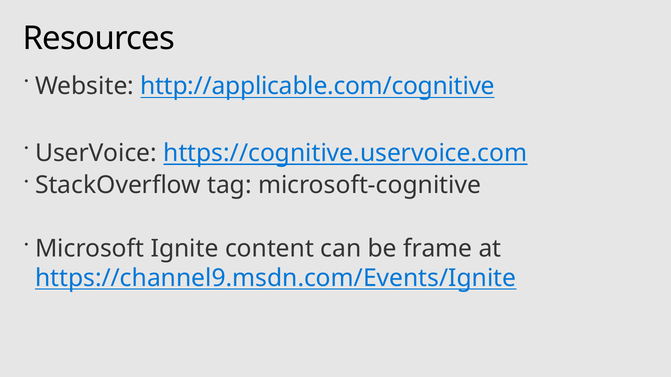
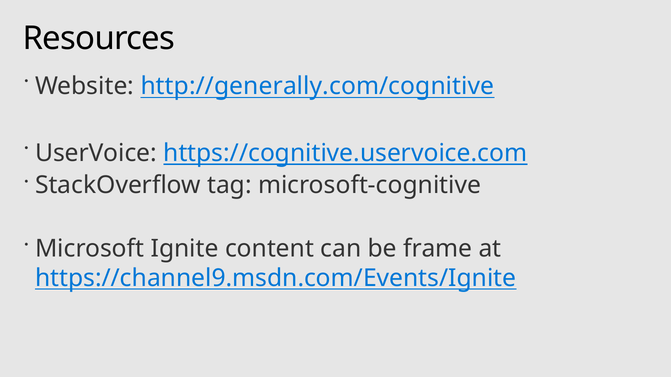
http://applicable.com/cognitive: http://applicable.com/cognitive -> http://generally.com/cognitive (317, 86)
